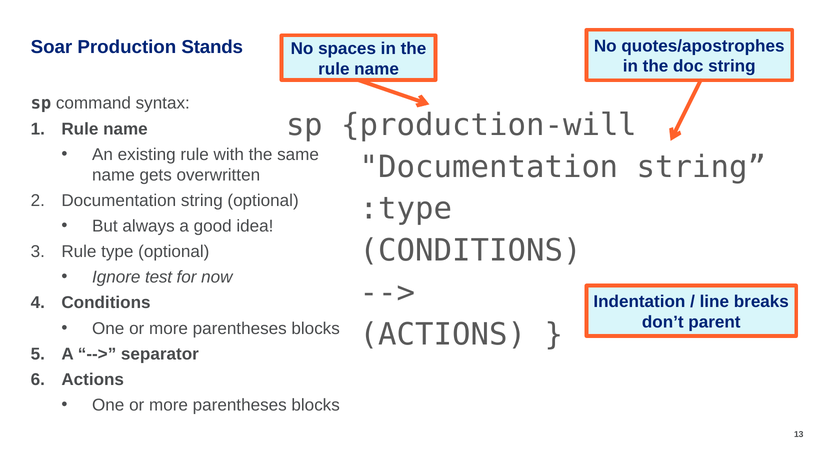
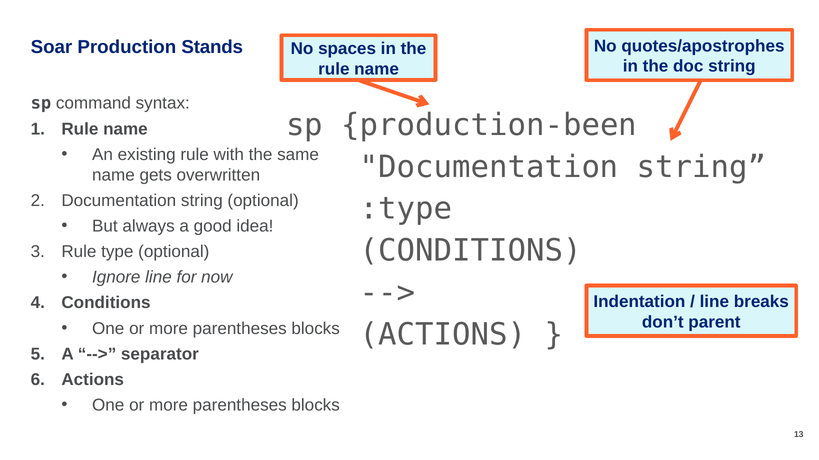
production-will: production-will -> production-been (489, 125)
Ignore test: test -> line (158, 278)
